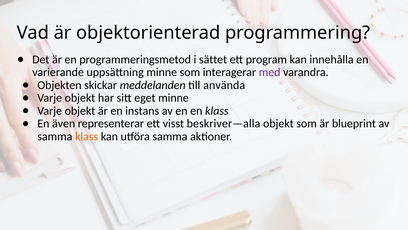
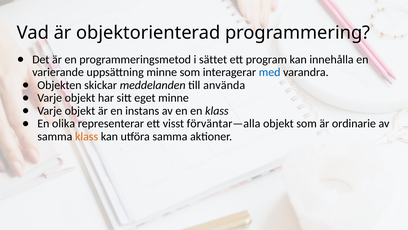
med colour: purple -> blue (270, 72)
även: även -> olika (64, 123)
beskriver—alla: beskriver—alla -> förväntar—alla (224, 123)
blueprint: blueprint -> ordinarie (354, 123)
